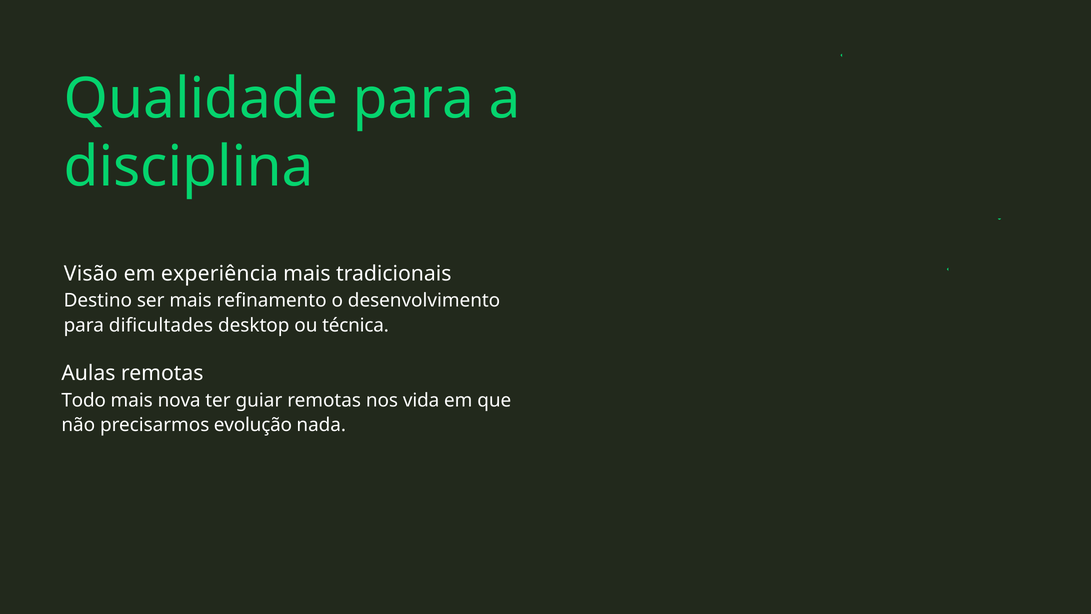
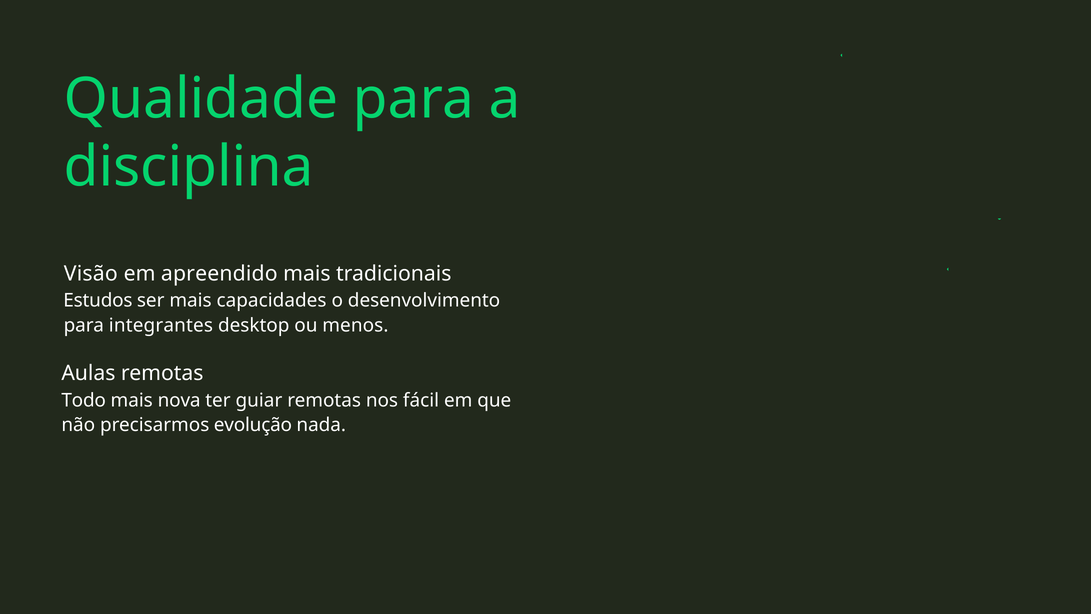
experiência: experiência -> apreendido (219, 274)
Destino: Destino -> Estudos (98, 300)
refinamento: refinamento -> capacidades (272, 300)
dificultades: dificultades -> integrantes (161, 325)
técnica: técnica -> menos (355, 325)
vida: vida -> fácil (421, 400)
